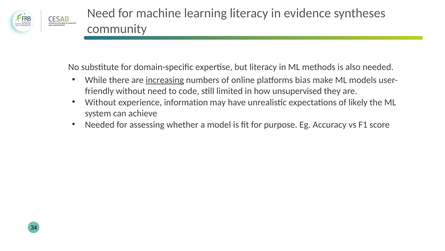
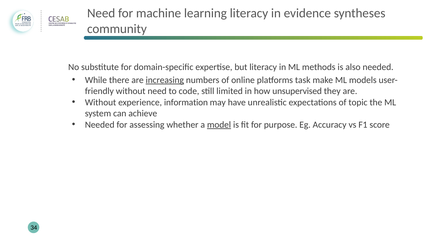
bias: bias -> task (303, 80)
likely: likely -> topic (358, 102)
model underline: none -> present (219, 124)
